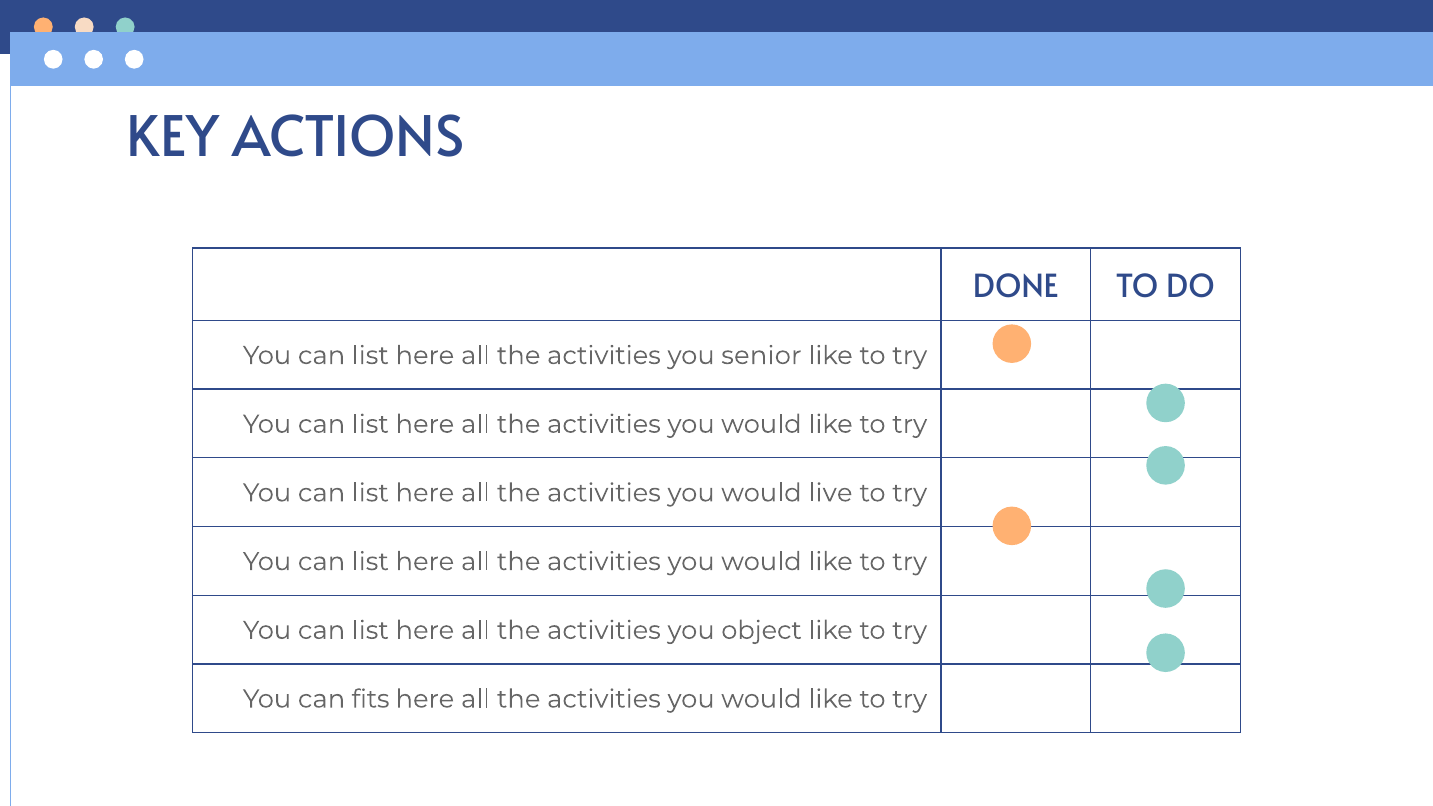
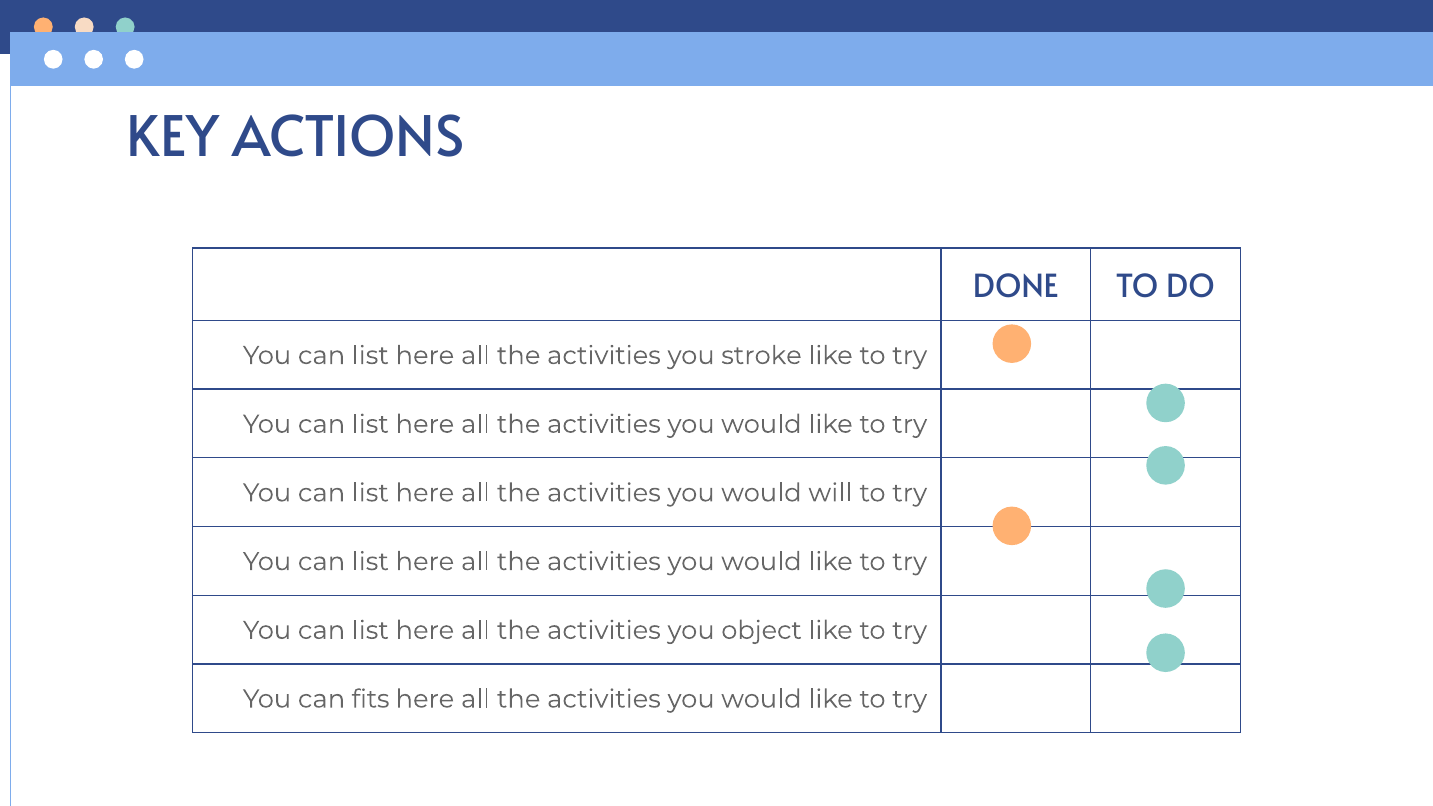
senior: senior -> stroke (761, 356)
live: live -> will (830, 493)
